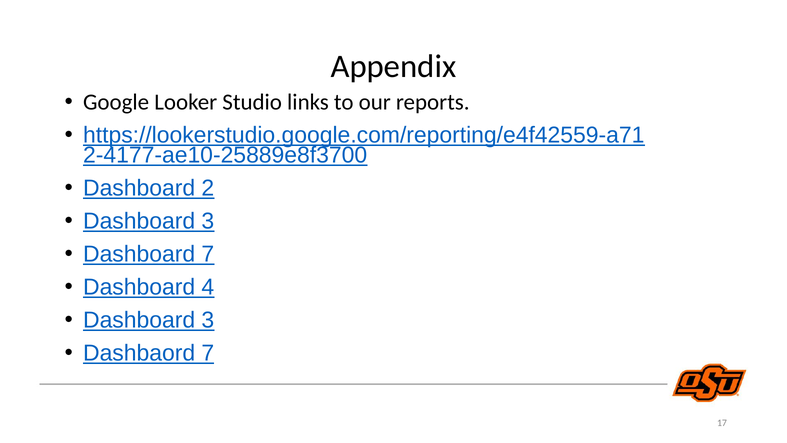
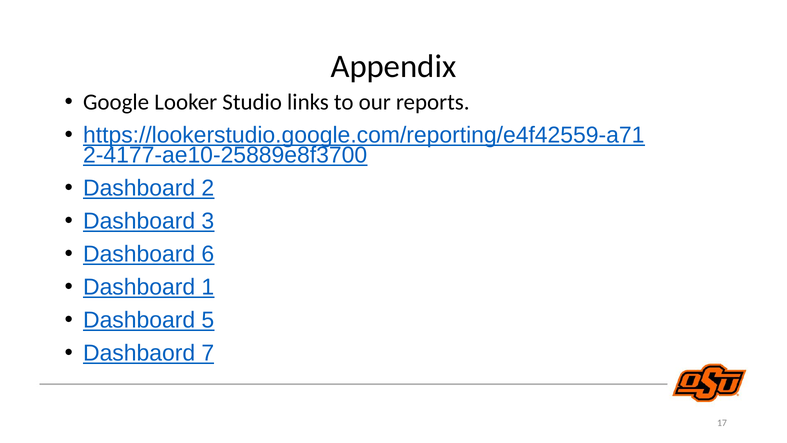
Dashboard 7: 7 -> 6 (208, 254)
4: 4 -> 1 (208, 287)
3: 3 -> 5 (208, 320)
